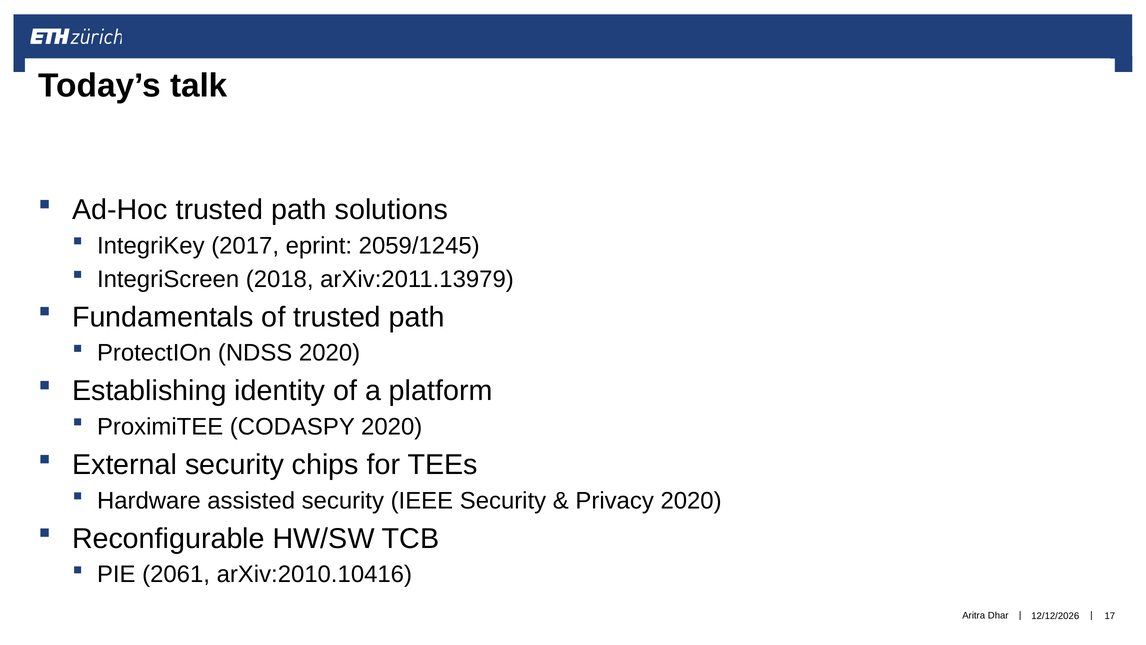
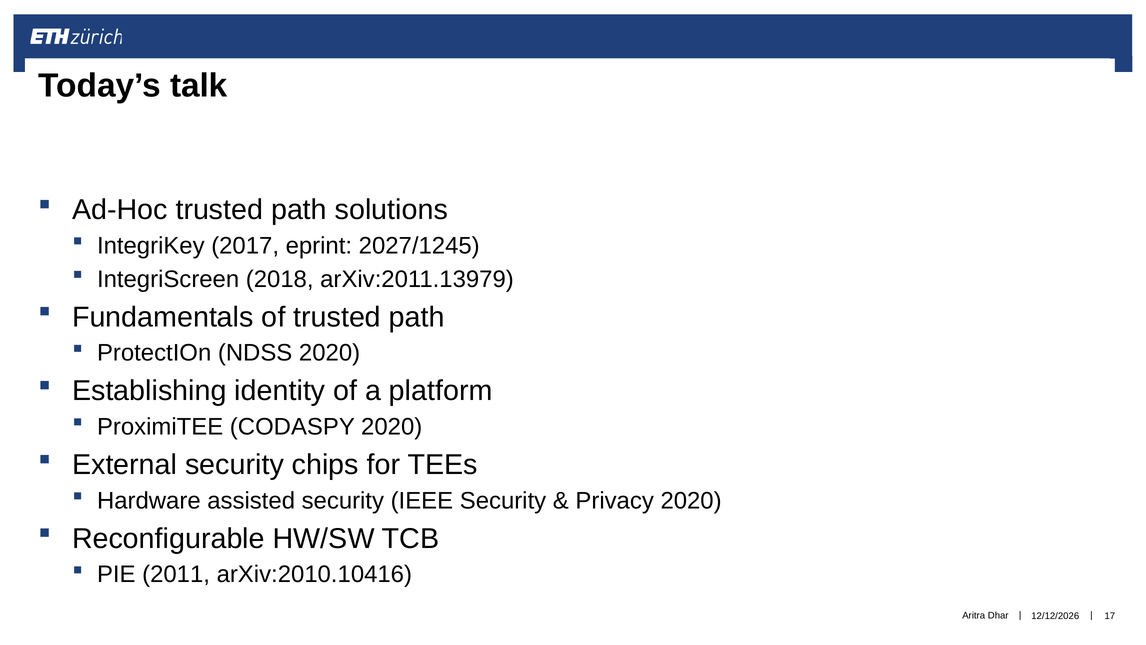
2059/1245: 2059/1245 -> 2027/1245 (419, 246)
2061: 2061 -> 2011 (176, 574)
